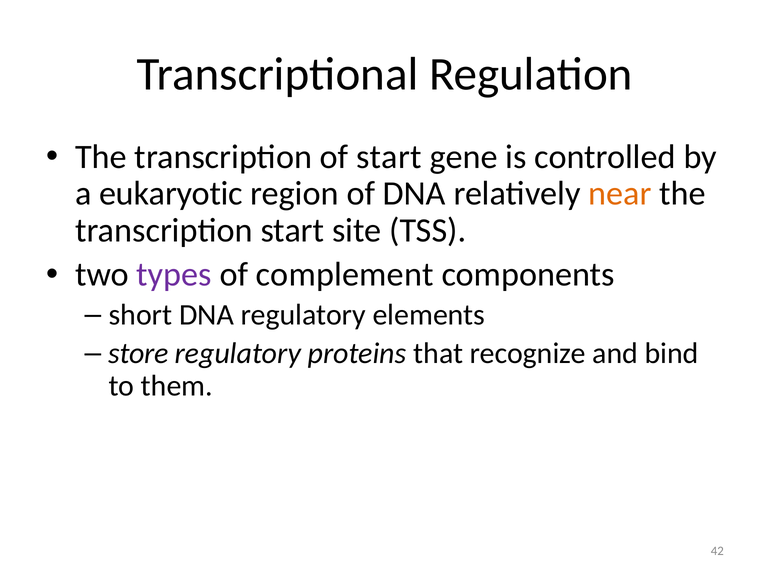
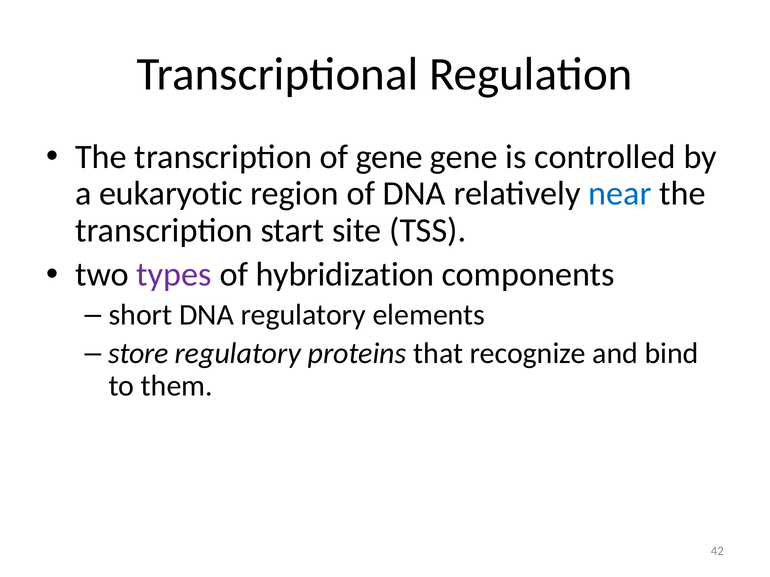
of start: start -> gene (389, 157)
near colour: orange -> blue (620, 194)
complement: complement -> hybridization (345, 275)
